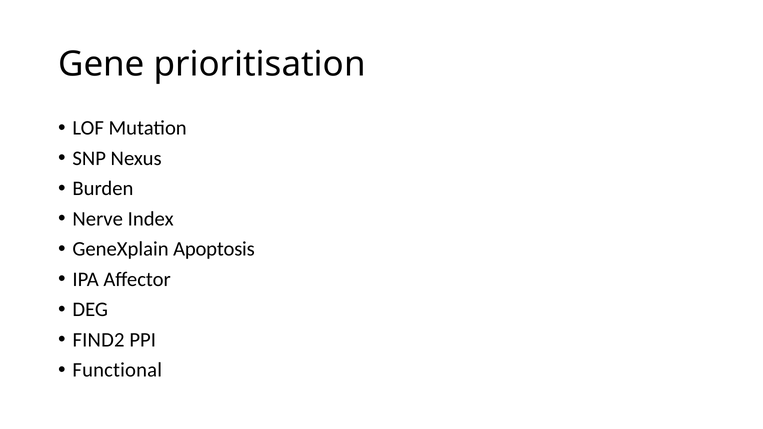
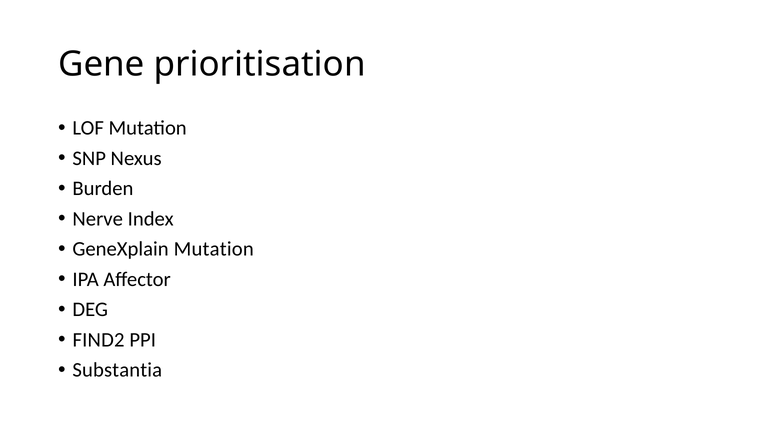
GeneXplain Apoptosis: Apoptosis -> Mutation (214, 249)
Functional: Functional -> Substantia (117, 370)
